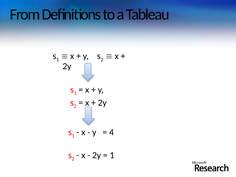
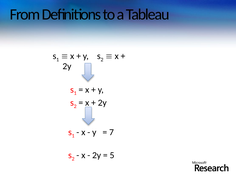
4: 4 -> 7 (112, 132)
1: 1 -> 5 (112, 155)
